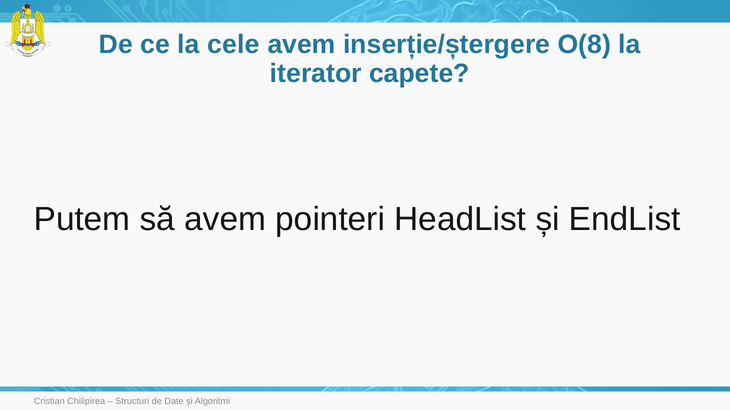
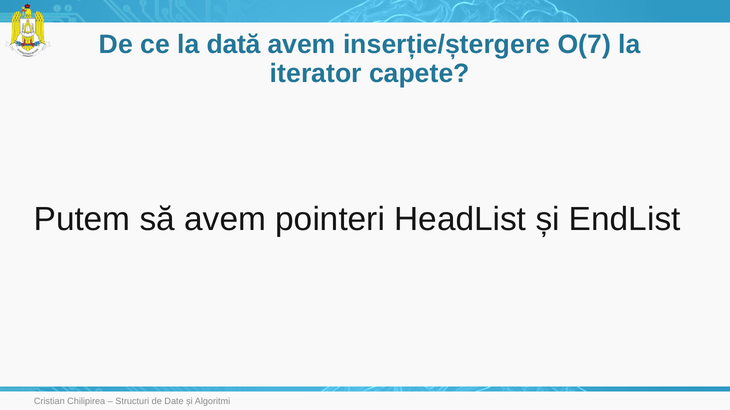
cele: cele -> dată (234, 45)
O(8: O(8 -> O(7 (584, 45)
